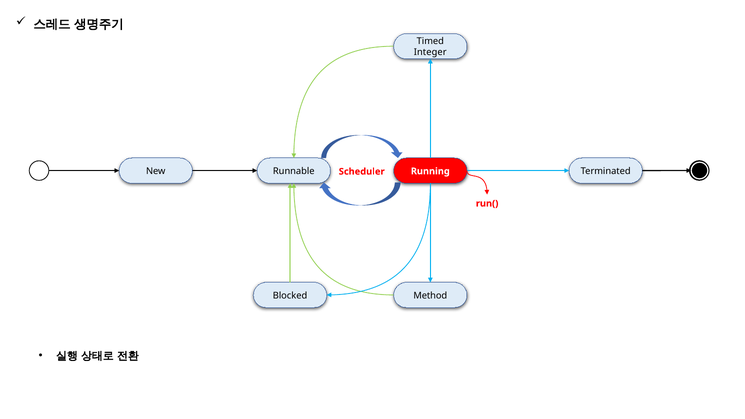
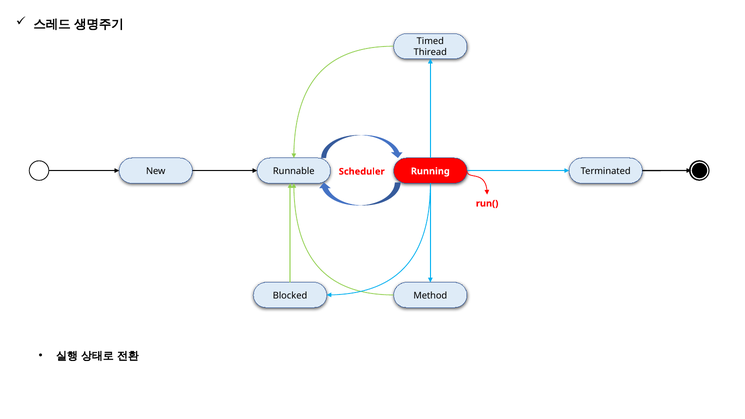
Integer: Integer -> Thiread (430, 52)
